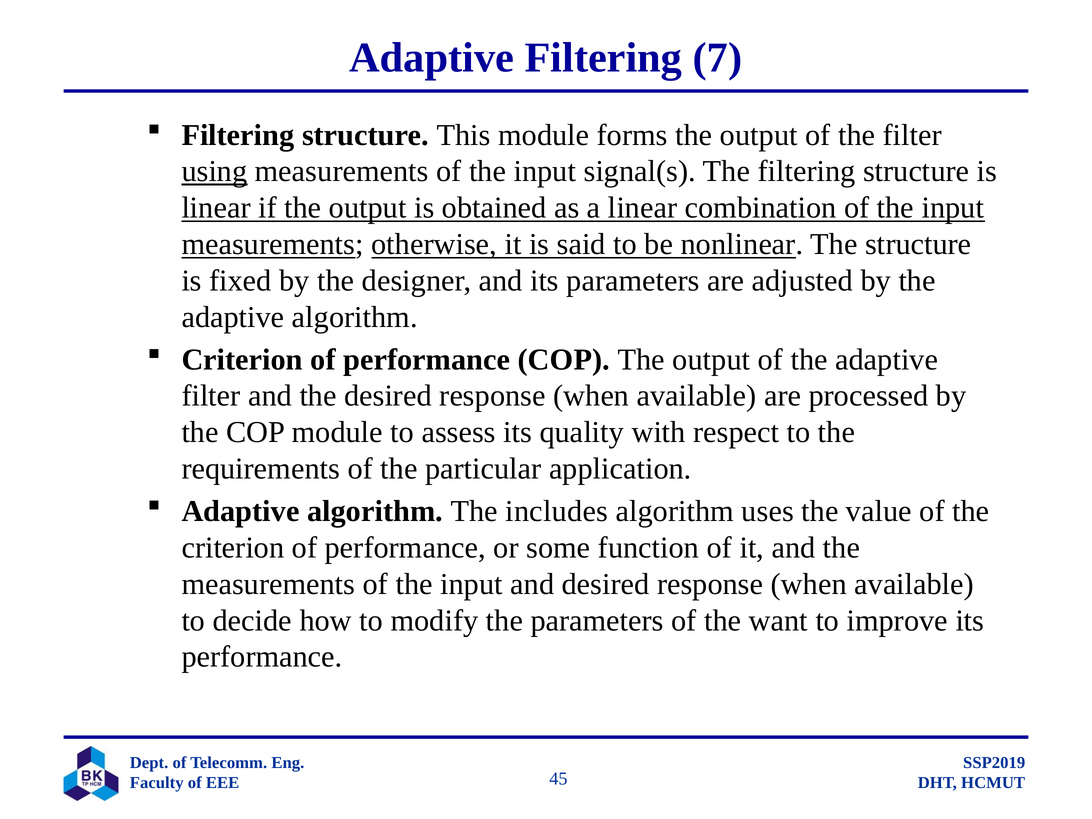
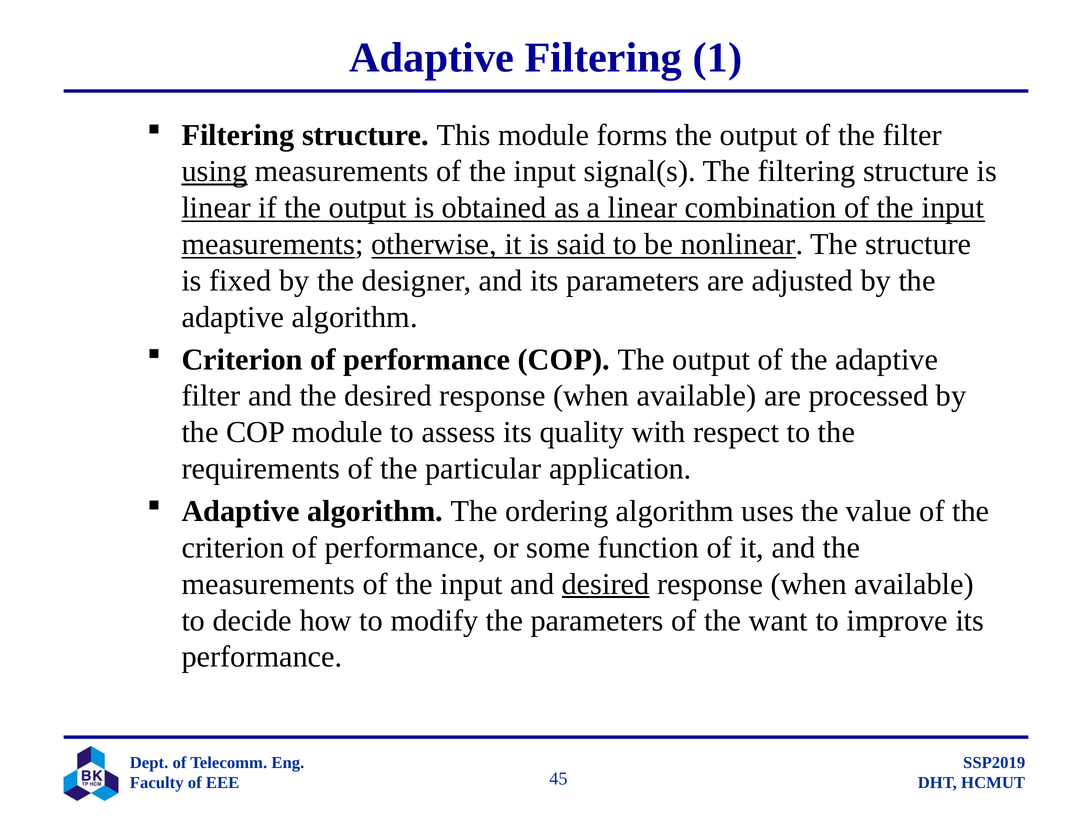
7: 7 -> 1 (717, 58)
includes: includes -> ordering (557, 511)
desired underline: none -> present (606, 584)
